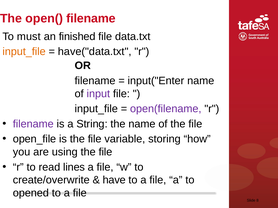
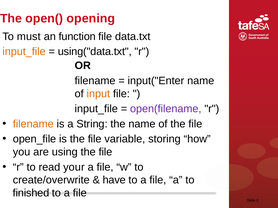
open( filename: filename -> opening (91, 18)
finished: finished -> function (77, 37)
have("data.txt: have("data.txt -> using("data.txt (95, 52)
input colour: purple -> orange (98, 94)
filename colour: purple -> orange (33, 124)
lines: lines -> your (74, 167)
opened: opened -> finished (31, 193)
